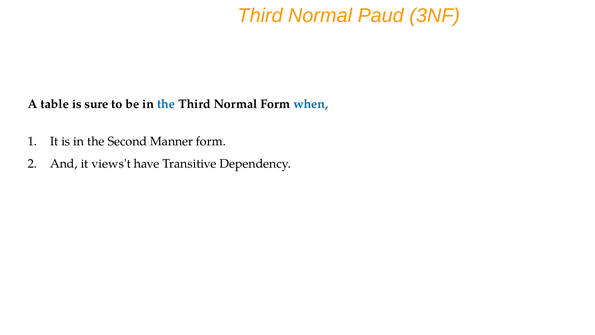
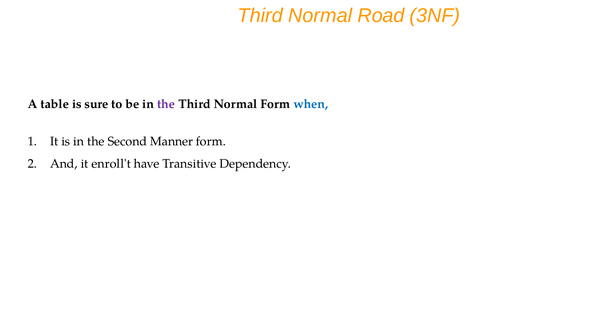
Paud: Paud -> Road (381, 15)
the colour: blue -> purple (166, 104)
views't: views't -> enroll't (111, 164)
